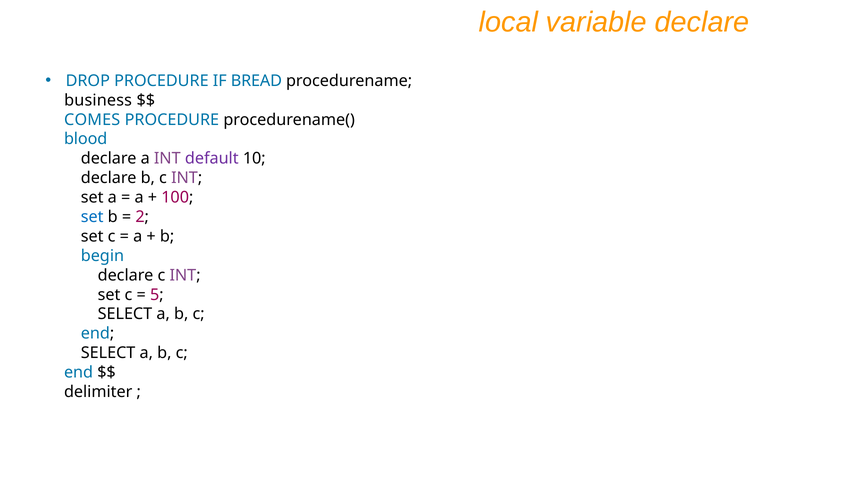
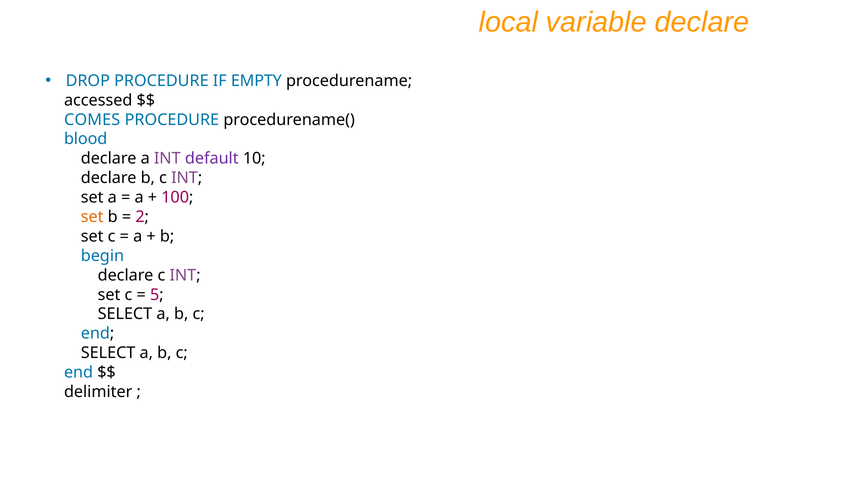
BREAD: BREAD -> EMPTY (256, 81)
business: business -> accessed (98, 100)
set colour: blue -> orange (92, 217)
